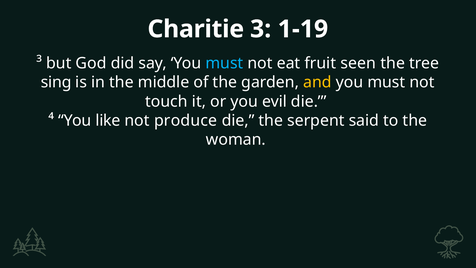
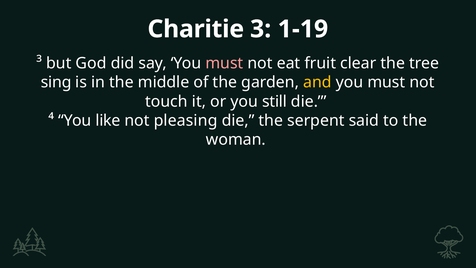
must colour: light blue -> pink (224, 63)
seen: seen -> clear (358, 63)
evil: evil -> still (275, 101)
produce: produce -> pleasing (186, 120)
